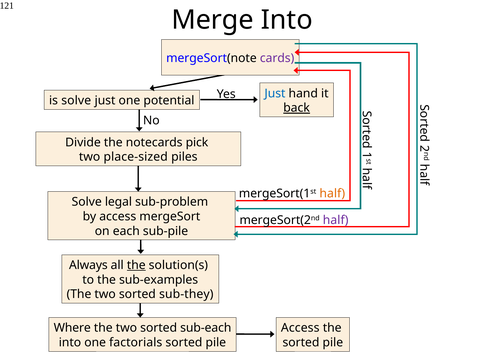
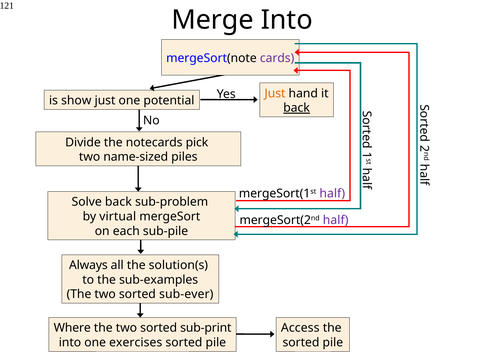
Just colour: blue -> orange (275, 94)
is solve: solve -> show (76, 101)
place-sized: place-sized -> name-sized (136, 157)
half colour: orange -> purple (332, 194)
Solve legal: legal -> back (118, 202)
by access: access -> virtual (118, 217)
the underline: present -> none (136, 265)
sub-they: sub-they -> sub-ever (186, 295)
sub-each: sub-each -> sub-print (206, 328)
factorials: factorials -> exercises (136, 343)
